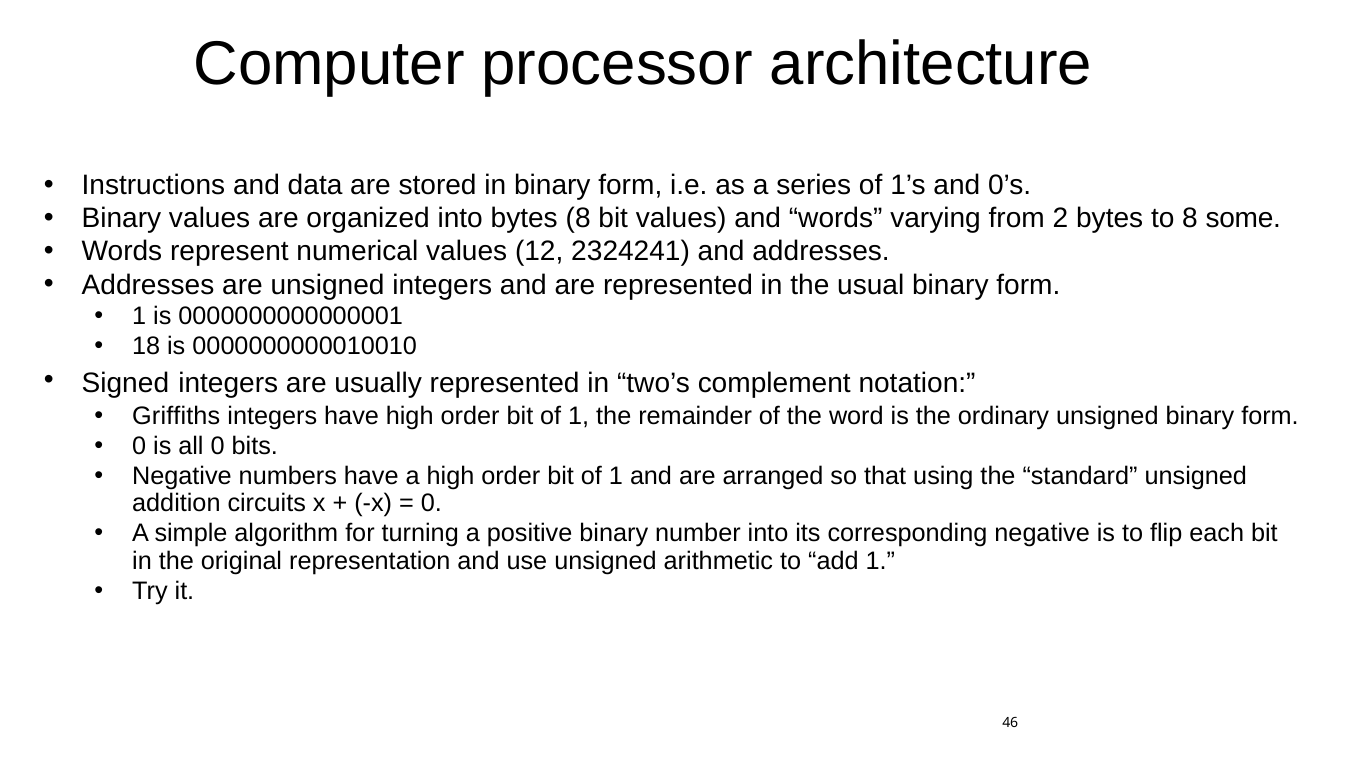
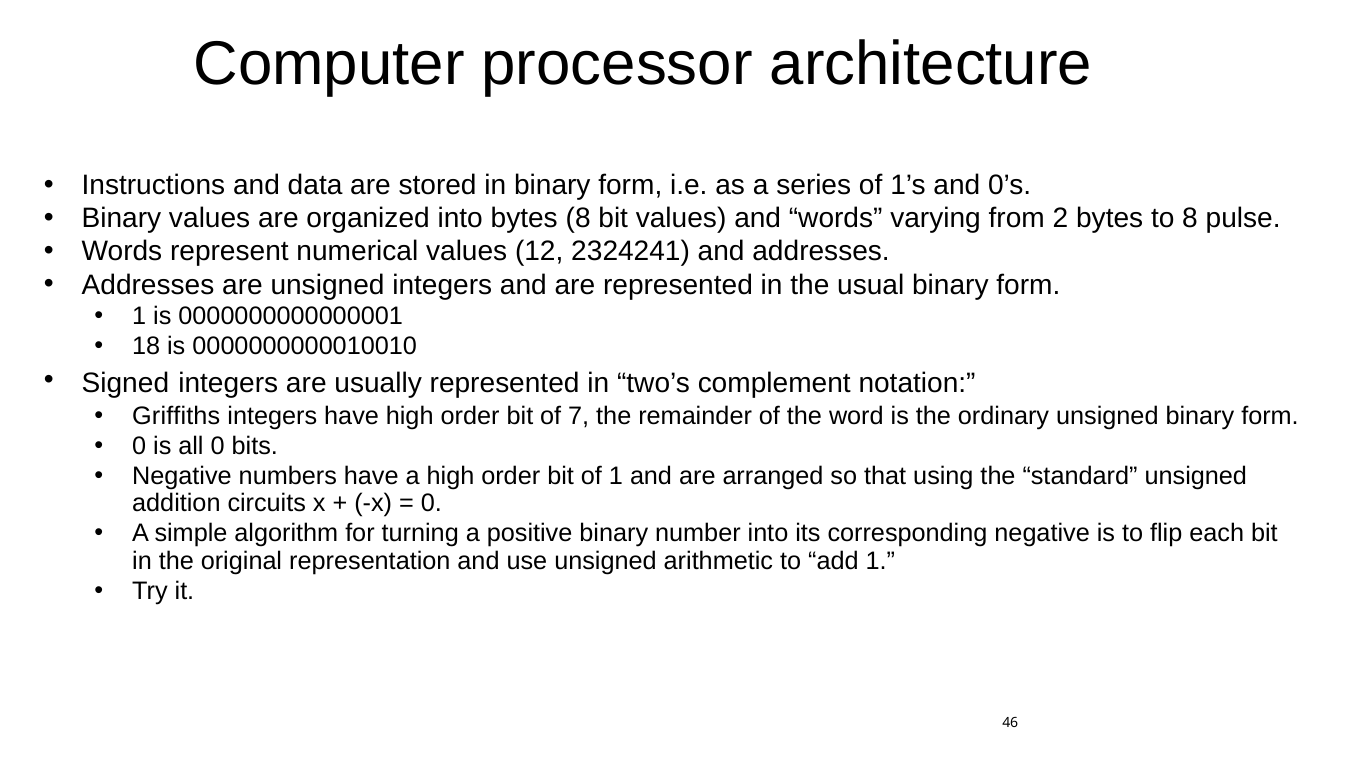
some: some -> pulse (1243, 218)
1: 1 -> 7 (579, 416)
